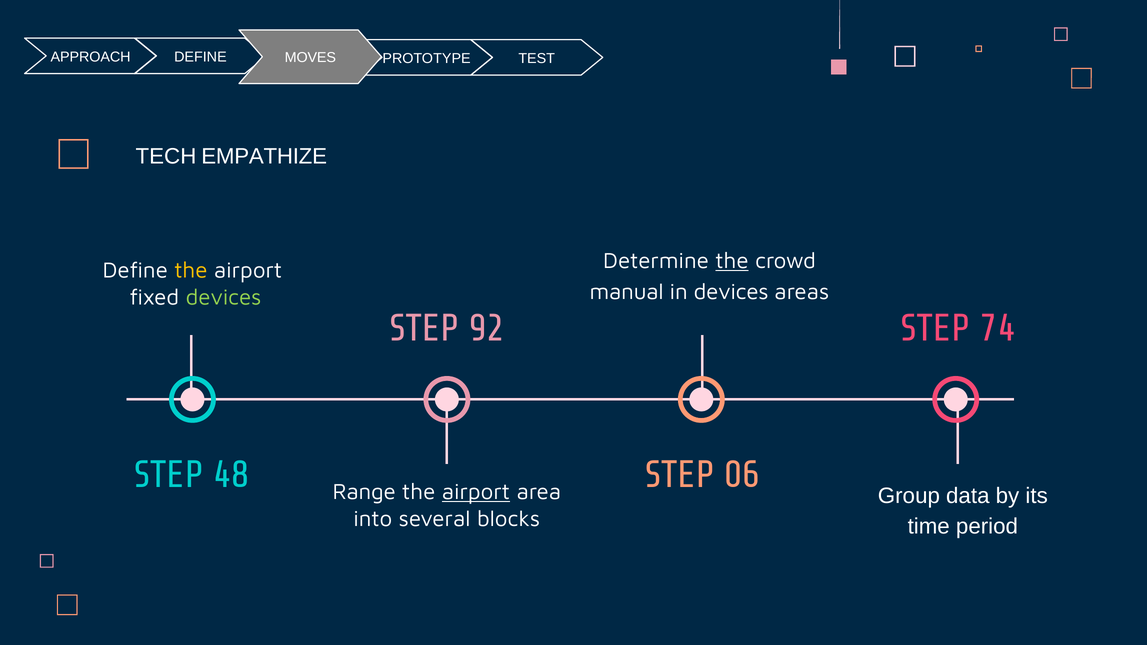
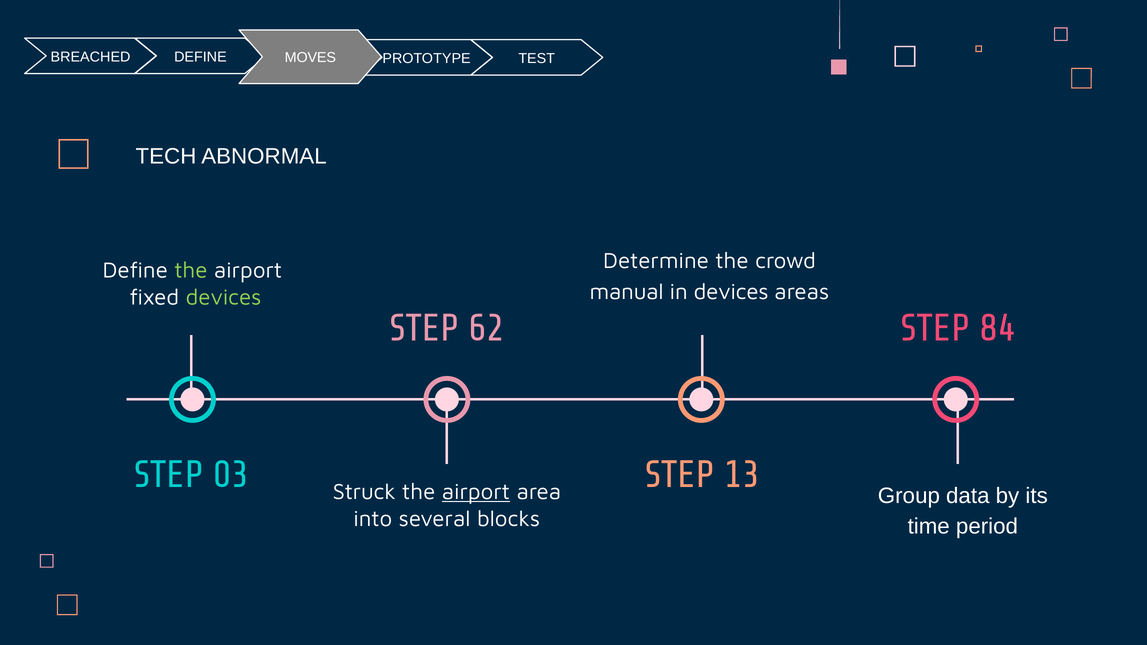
APPROACH: APPROACH -> BREACHED (91, 57)
EMPATHIZE: EMPATHIZE -> ABNORMAL (264, 156)
the underline: present -> none (732, 261)
the colour: yellow -> light green (191, 271)
92: 92 -> 62 (487, 328)
74: 74 -> 84 (998, 328)
48: 48 -> 03 (231, 475)
06: 06 -> 13 (742, 475)
Range: Range -> Struck (364, 492)
